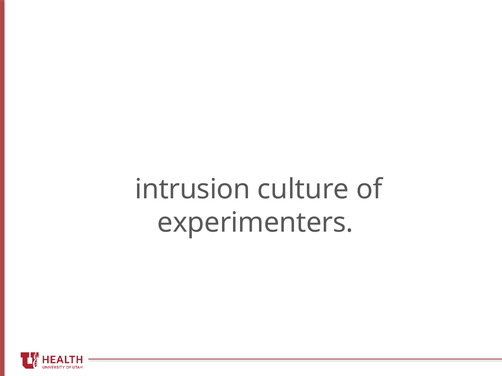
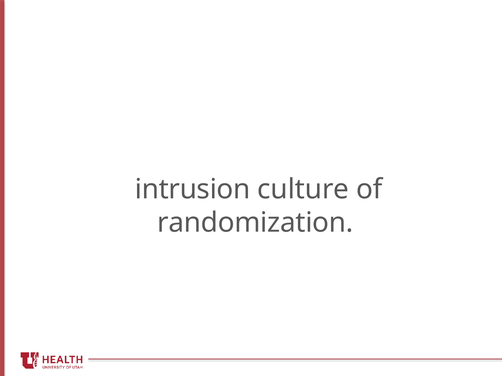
experimenters: experimenters -> randomization (255, 223)
